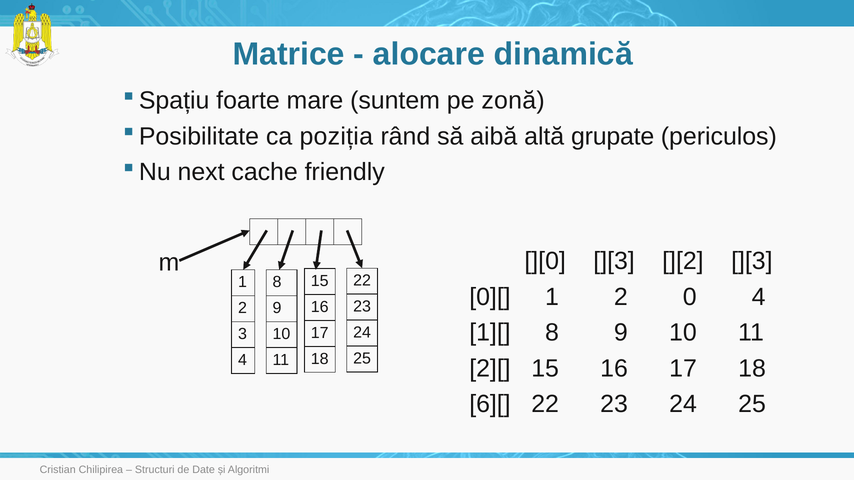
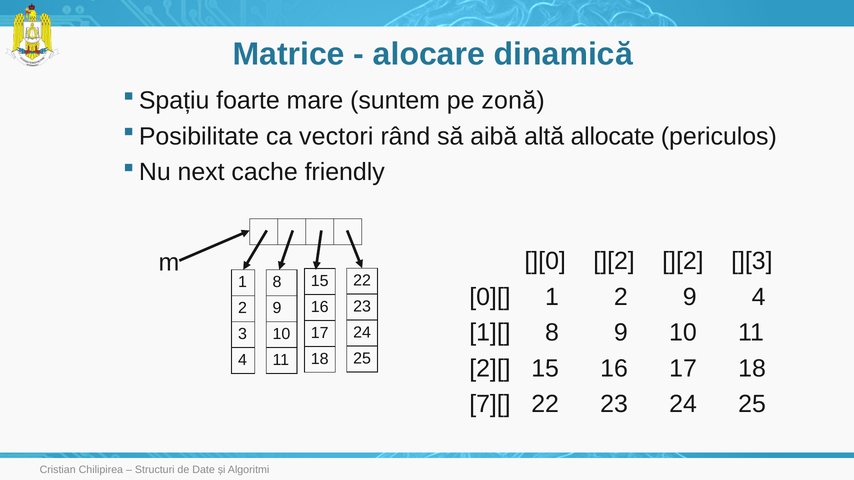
poziția: poziția -> vectori (336, 136)
grupate: grupate -> allocate (613, 136)
][0 ][3: ][3 -> ][2 (614, 261)
2 0: 0 -> 9 (690, 297)
6][: 6][ -> 7][ (490, 405)
